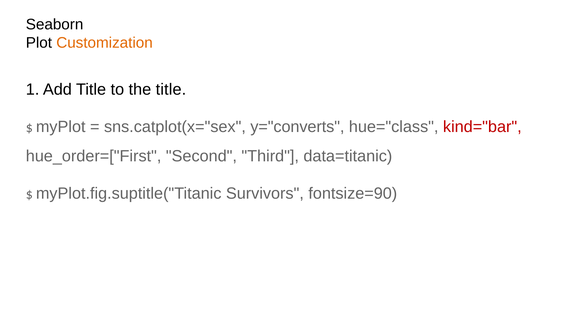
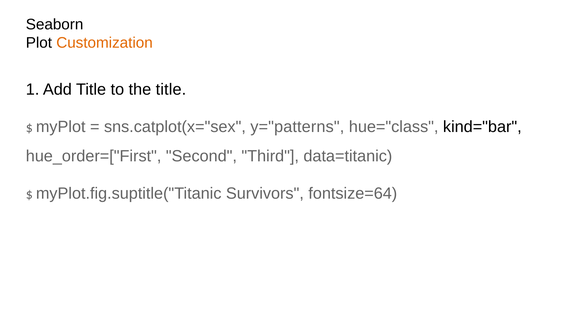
y="converts: y="converts -> y="patterns (297, 127)
kind="bar colour: red -> black (482, 127)
fontsize=90: fontsize=90 -> fontsize=64 (353, 193)
